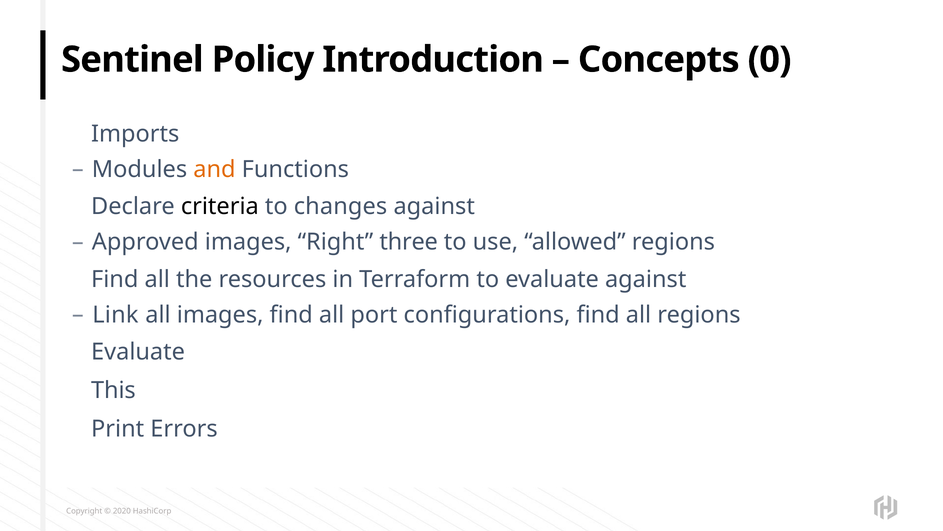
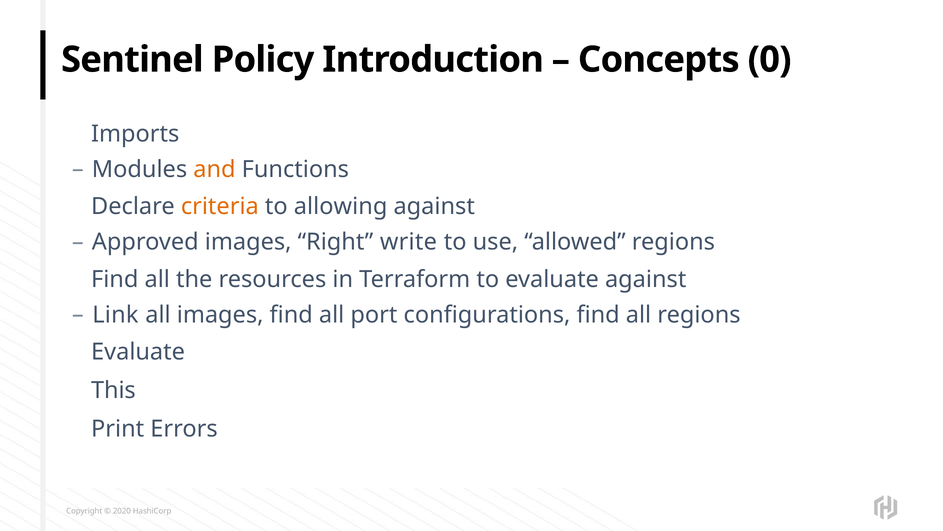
criteria colour: black -> orange (220, 206)
changes: changes -> allowing (341, 206)
three: three -> write (408, 242)
